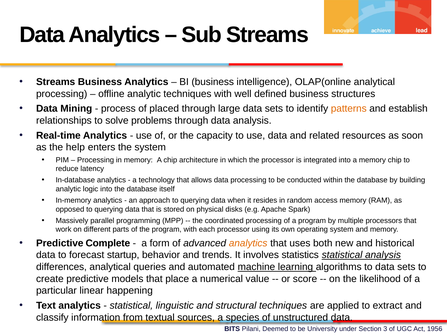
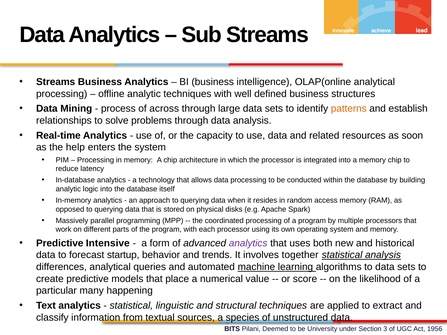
placed: placed -> across (164, 109)
Complete: Complete -> Intensive (108, 243)
analytics colour: orange -> purple (248, 243)
statistics: statistics -> together (300, 255)
linear: linear -> many (92, 291)
